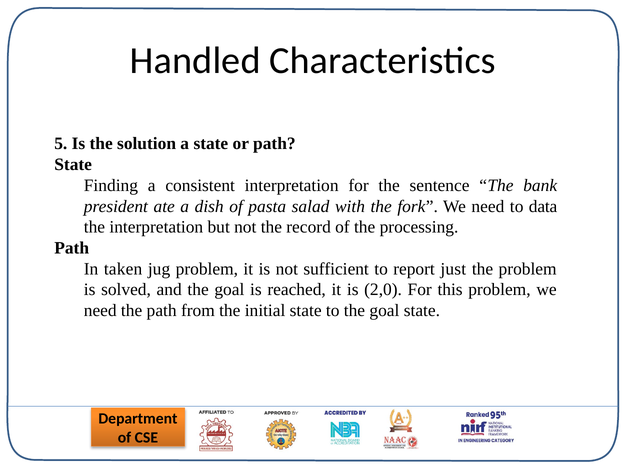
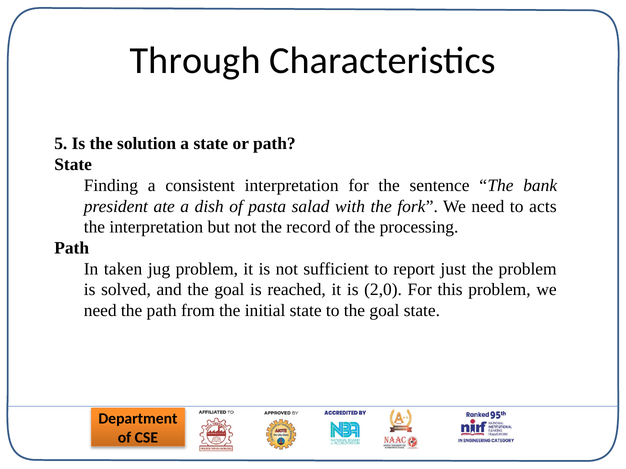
Handled: Handled -> Through (195, 61)
data: data -> acts (543, 207)
